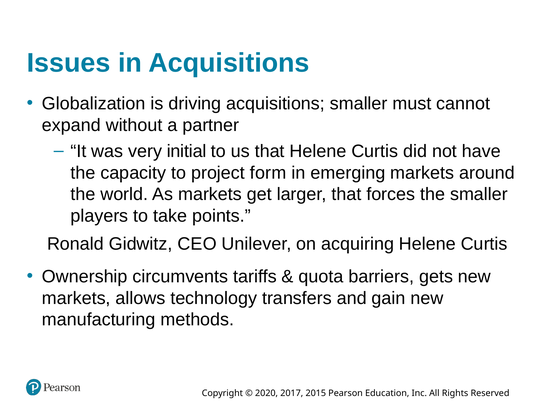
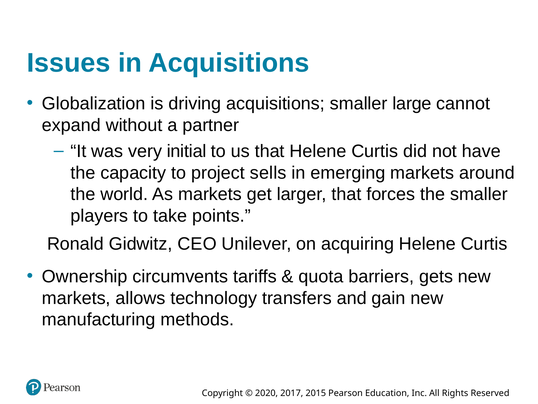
must: must -> large (412, 104)
form: form -> sells (268, 173)
